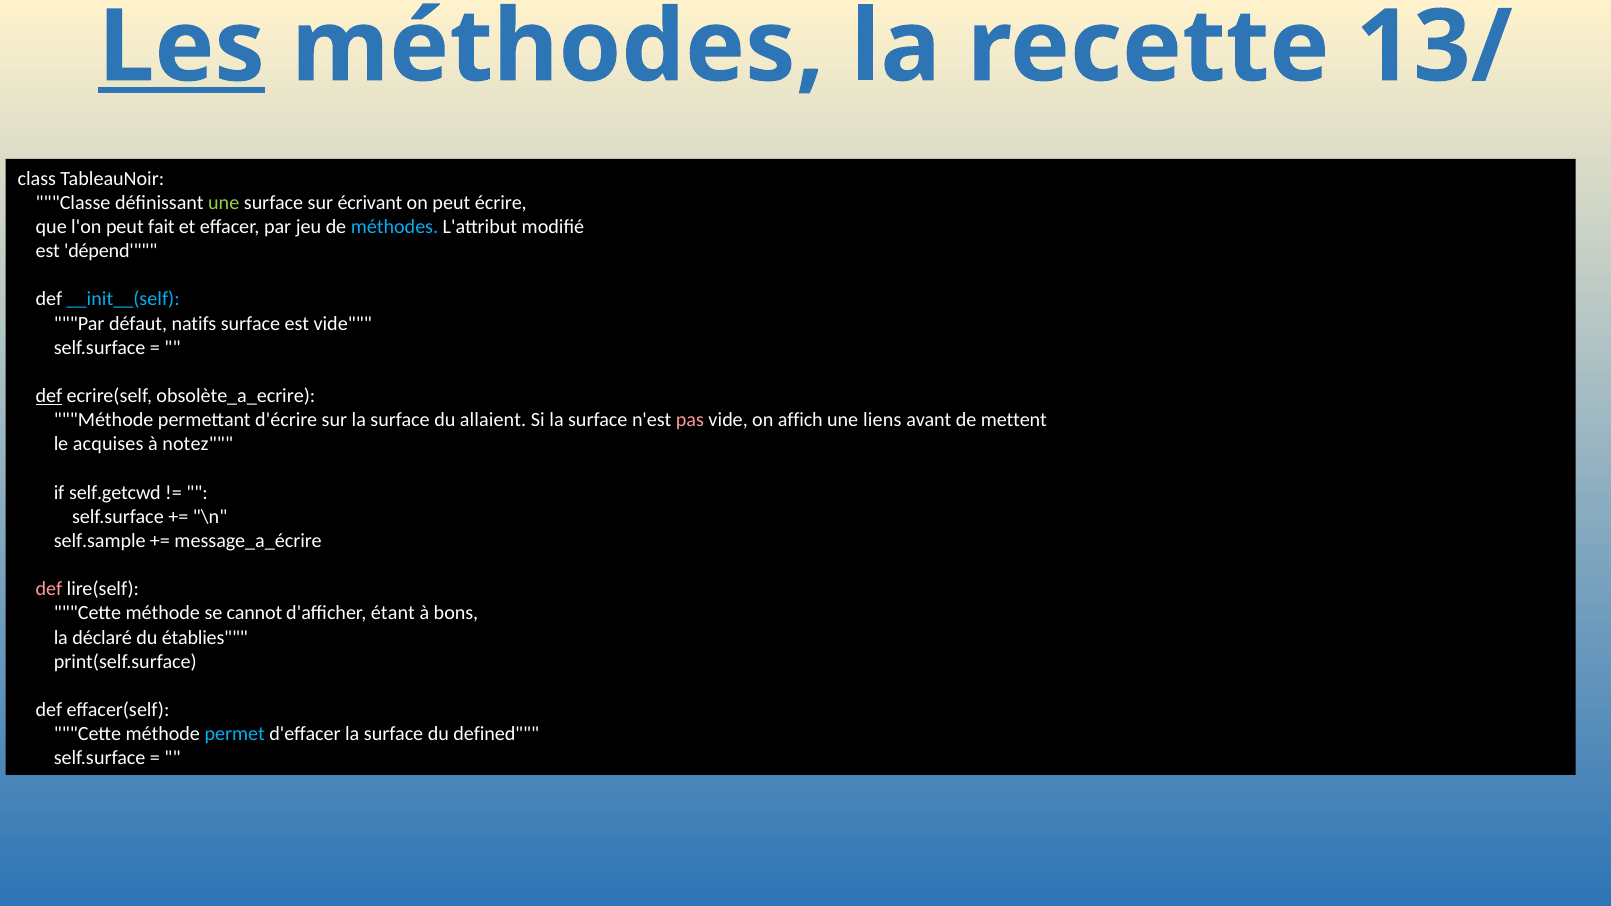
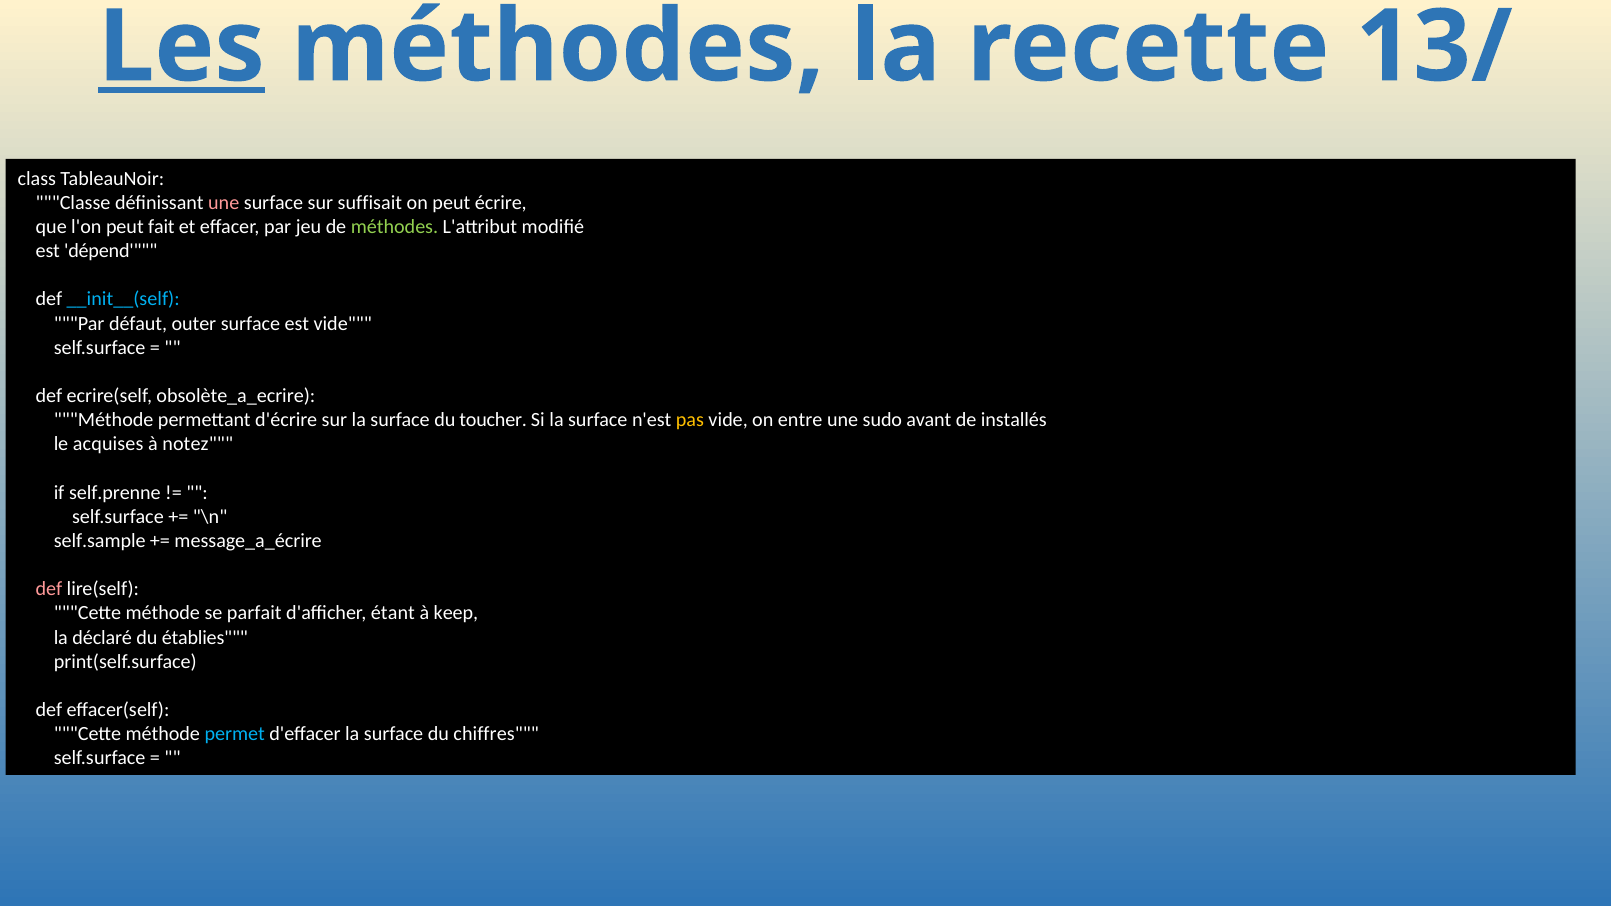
une colour: light green -> pink (224, 203)
écrivant: écrivant -> suffisait (370, 203)
méthodes colour: light blue -> light green (395, 227)
natifs: natifs -> outer (194, 323)
def underline: present -> none (49, 396)
allaient: allaient -> toucher (493, 420)
pas colour: pink -> yellow (690, 420)
affich: affich -> entre (800, 420)
liens: liens -> sudo (882, 420)
mettent: mettent -> installés (1014, 420)
self.getcwd: self.getcwd -> self.prenne (115, 493)
cannot: cannot -> parfait (254, 613)
bons: bons -> keep (456, 613)
defined: defined -> chiffres (496, 734)
